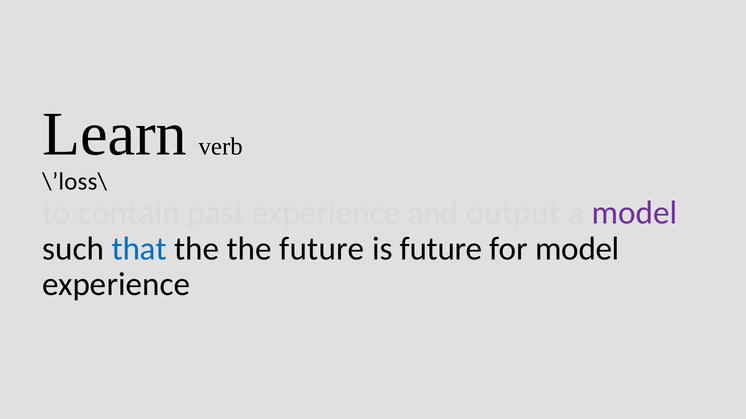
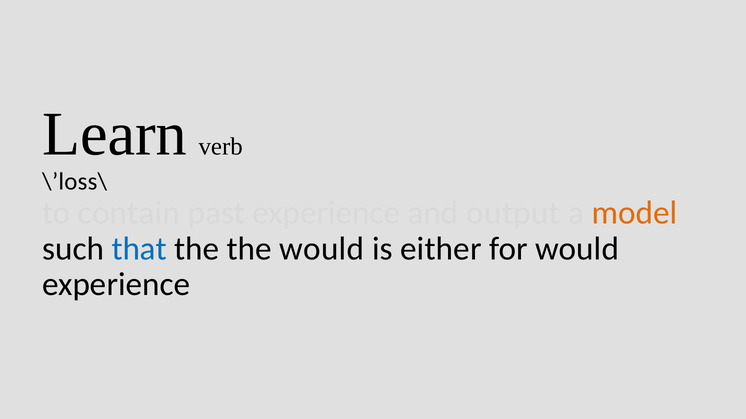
model colour: purple -> orange (635, 213)
the future: future -> would (322, 249)
is future: future -> either (441, 249)
for model: model -> would (577, 249)
